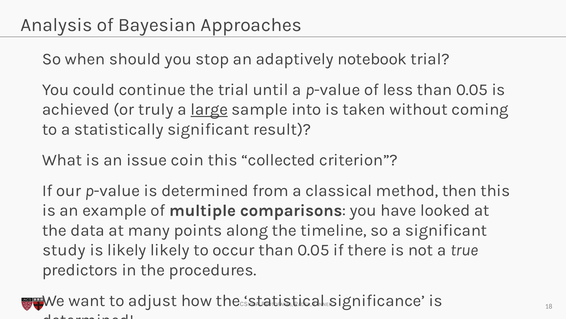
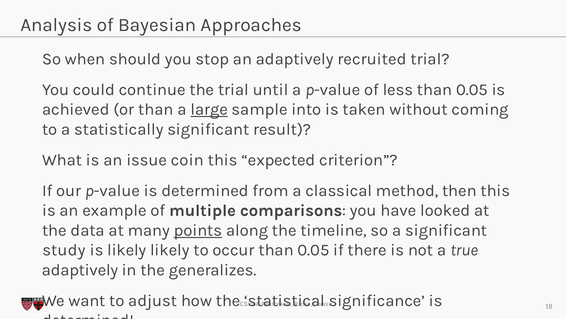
notebook: notebook -> recruited (372, 59)
or truly: truly -> than (156, 109)
collected: collected -> expected (278, 160)
points underline: none -> present (198, 230)
predictors: predictors -> adaptively (80, 270)
procedures: procedures -> generalizes (213, 270)
